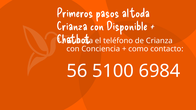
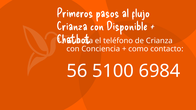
toda: toda -> flujo (141, 13)
